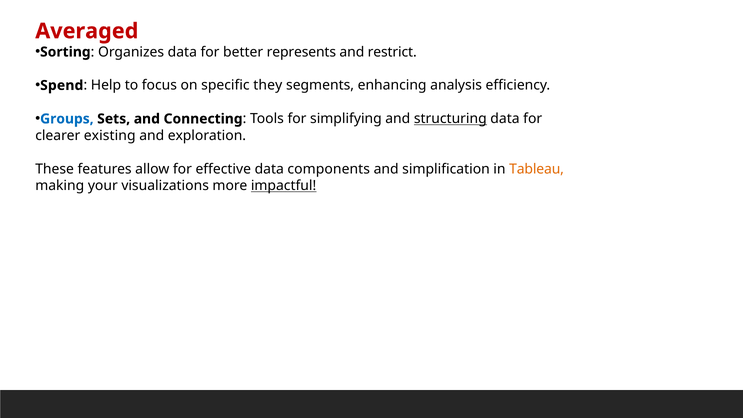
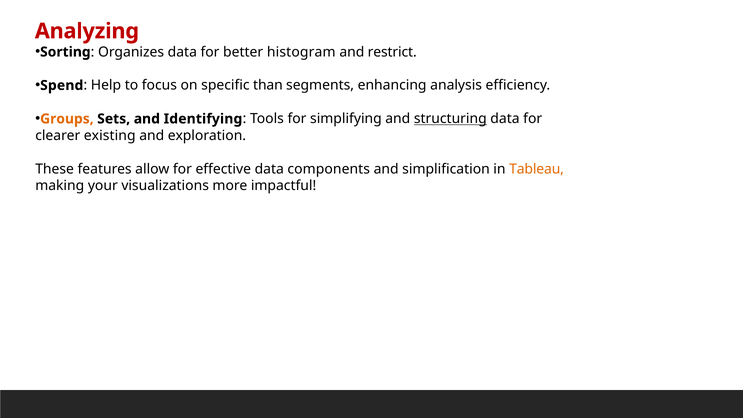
Averaged: Averaged -> Analyzing (87, 31)
represents: represents -> histogram (301, 52)
they: they -> than (268, 85)
Groups colour: blue -> orange (67, 119)
Connecting: Connecting -> Identifying (203, 119)
impactful underline: present -> none (284, 186)
